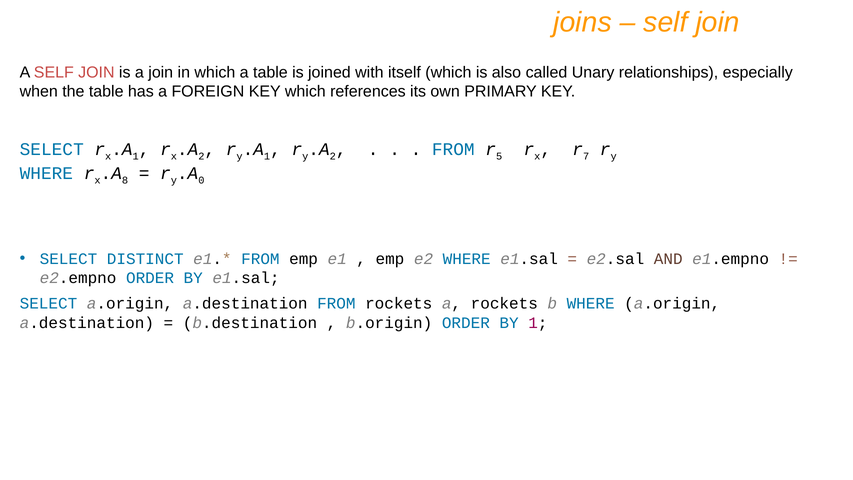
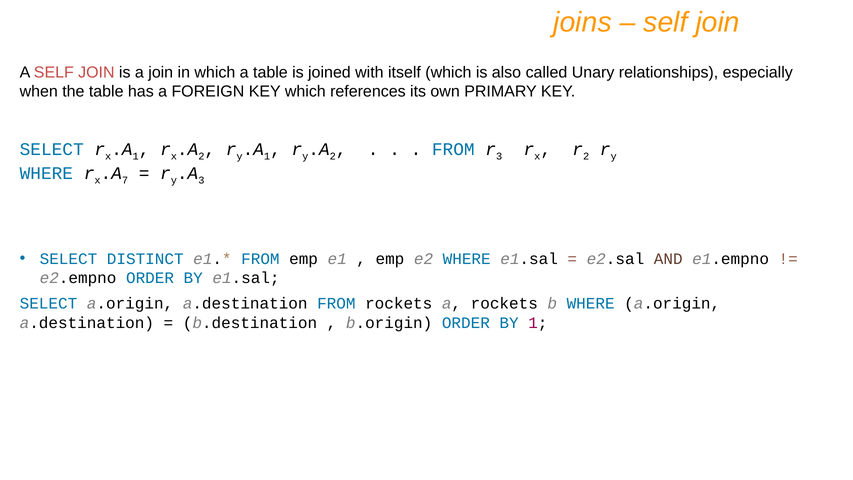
5: 5 -> 3 (499, 156)
7: 7 -> 2 (586, 156)
8: 8 -> 7 (125, 180)
0: 0 -> 3 (201, 180)
